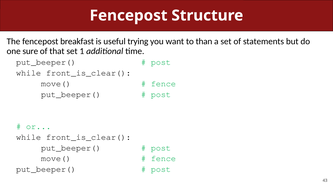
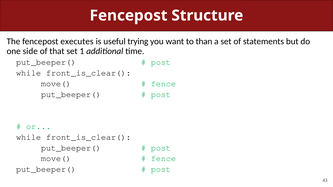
breakfast: breakfast -> executes (77, 41)
sure: sure -> side (30, 51)
